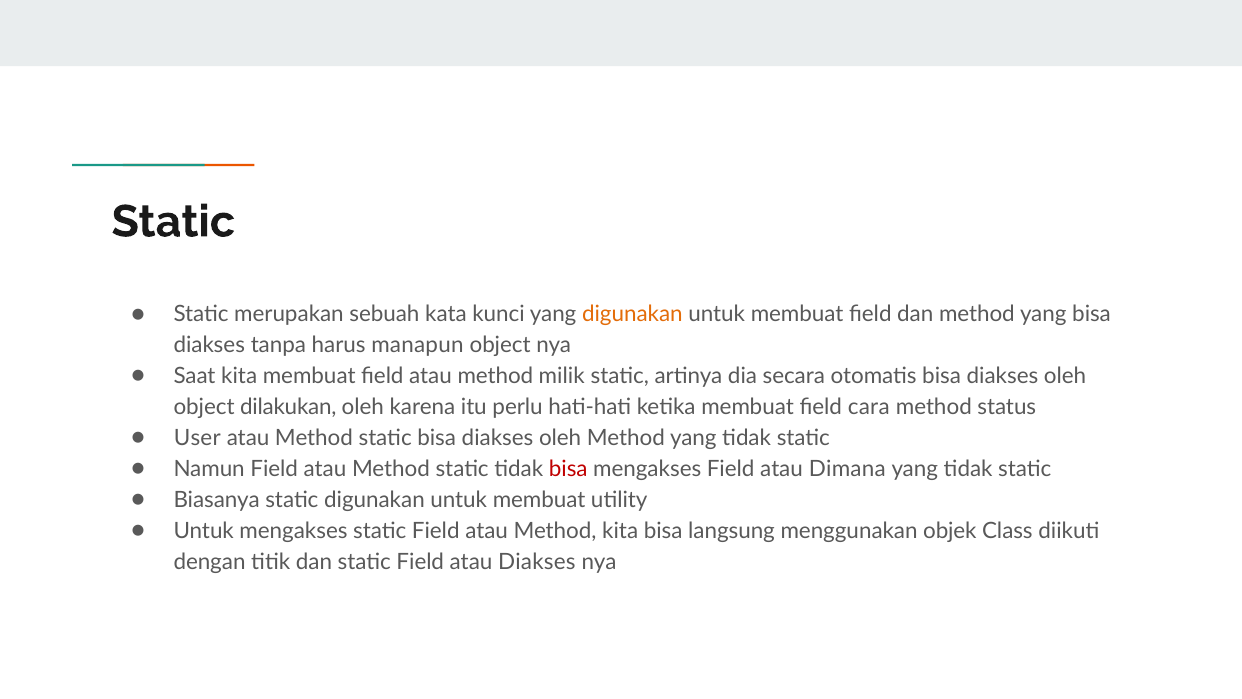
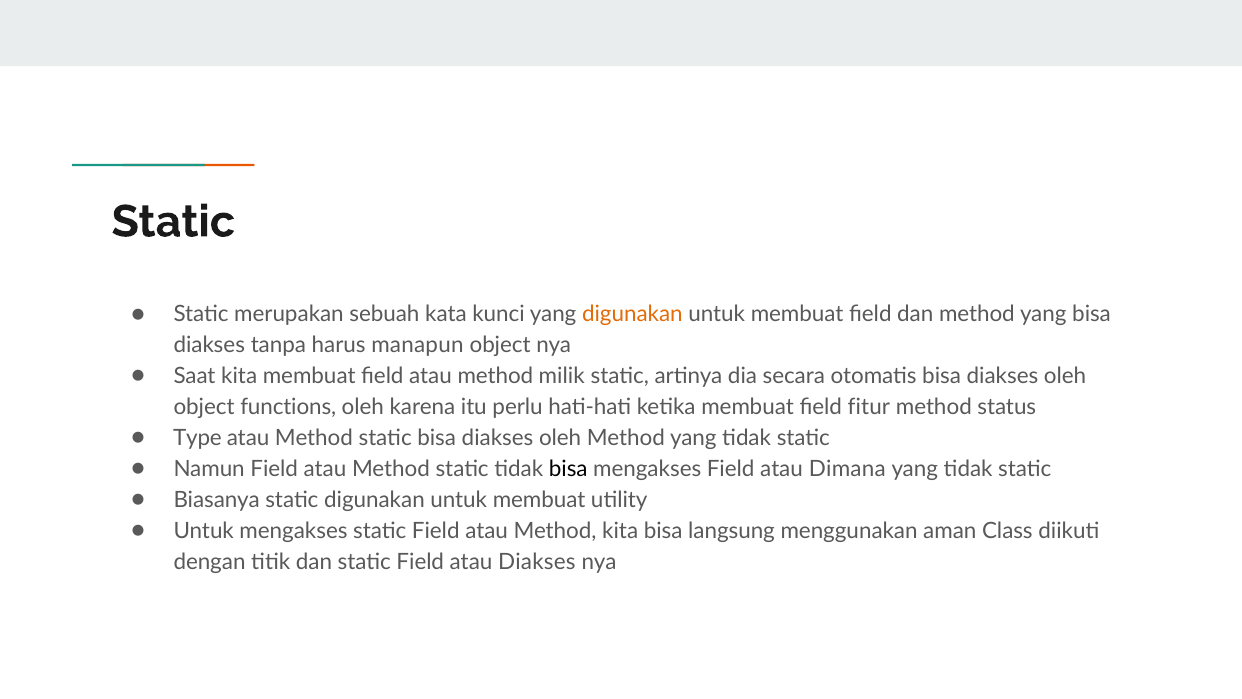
dilakukan: dilakukan -> functions (288, 407)
cara: cara -> fitur (869, 407)
User: User -> Type (197, 438)
bisa colour: red -> black (568, 469)
objek: objek -> aman (950, 531)
